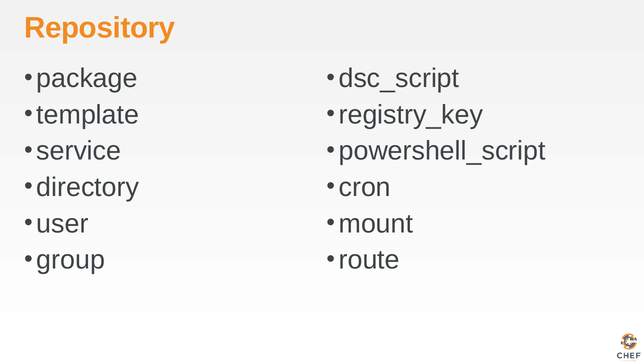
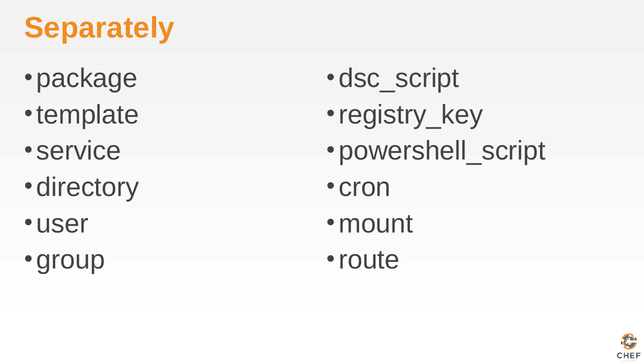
Repository: Repository -> Separately (99, 28)
